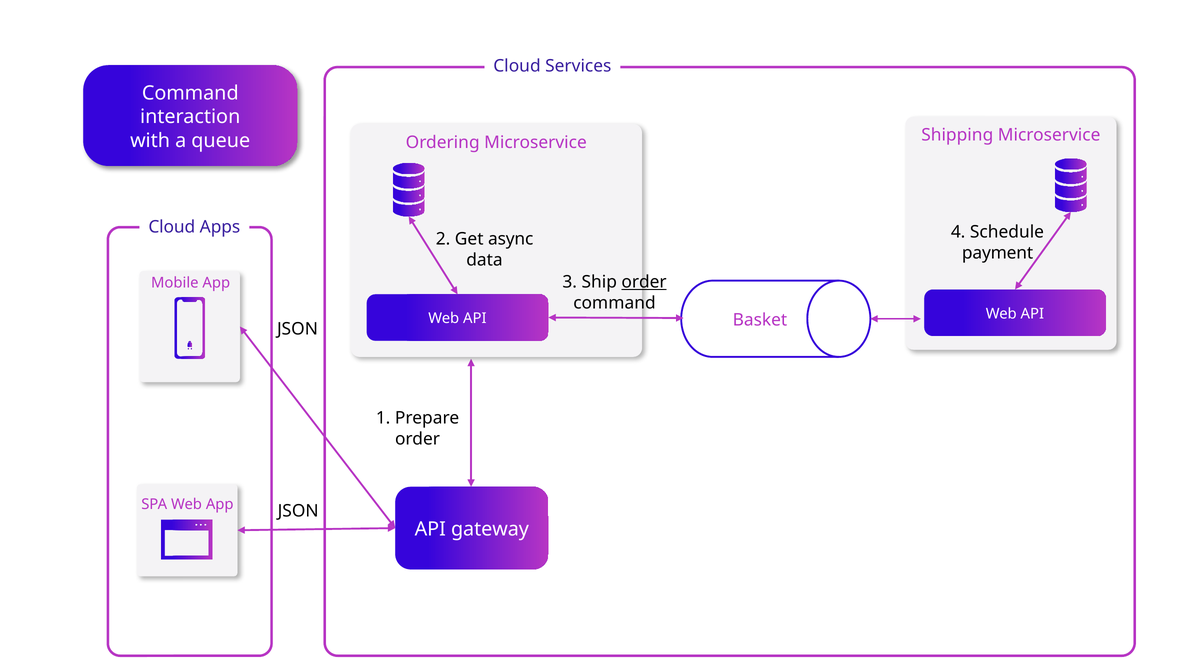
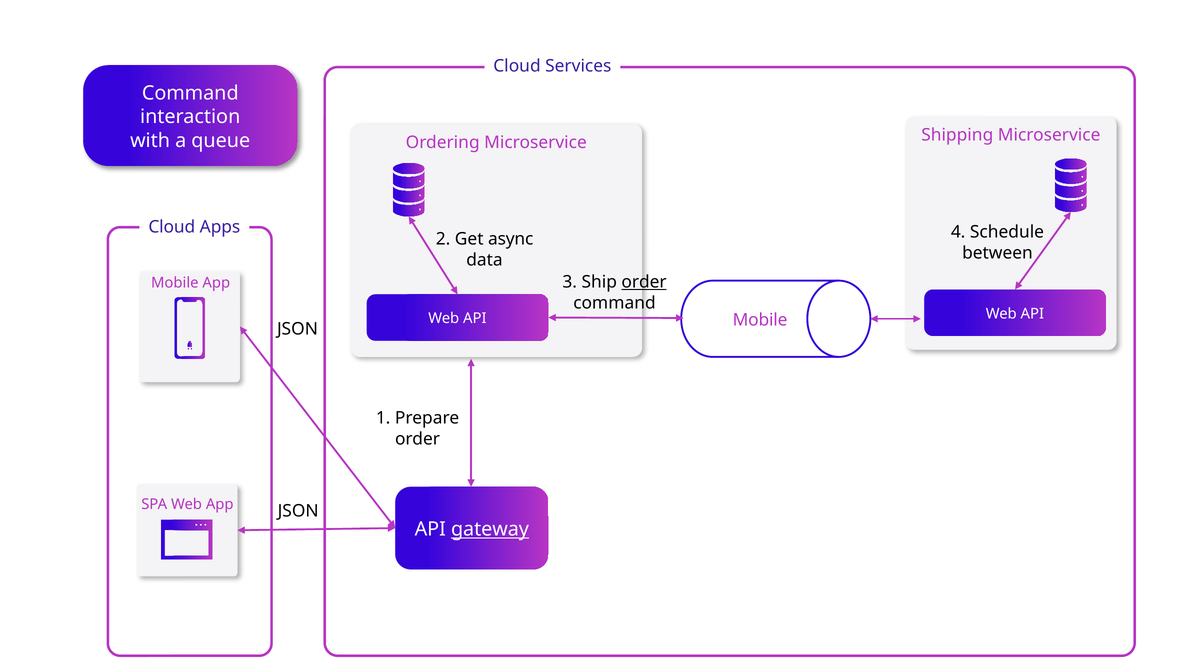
payment: payment -> between (997, 253)
Basket: Basket -> Mobile (760, 320)
gateway underline: none -> present (490, 529)
